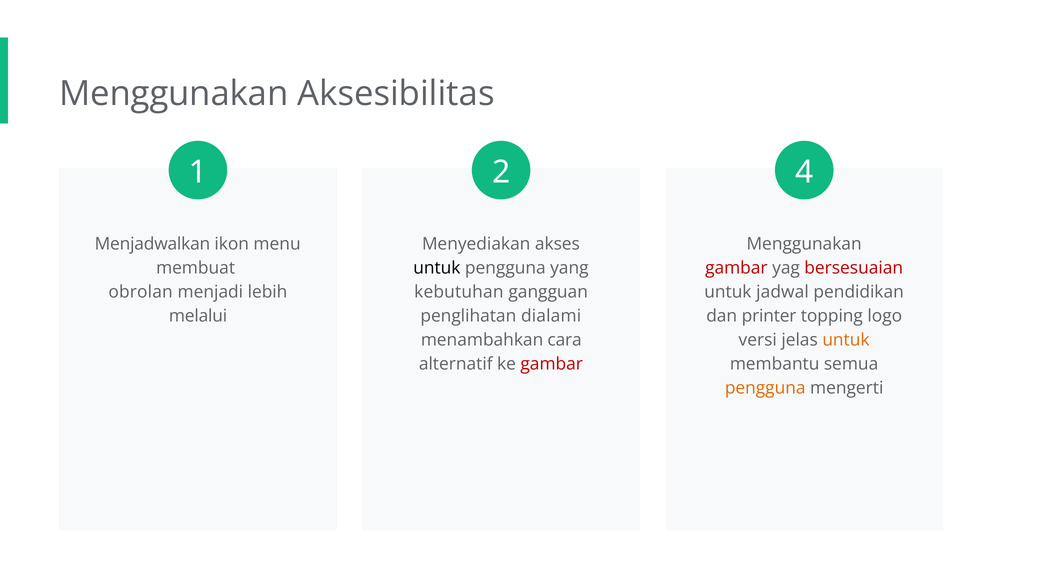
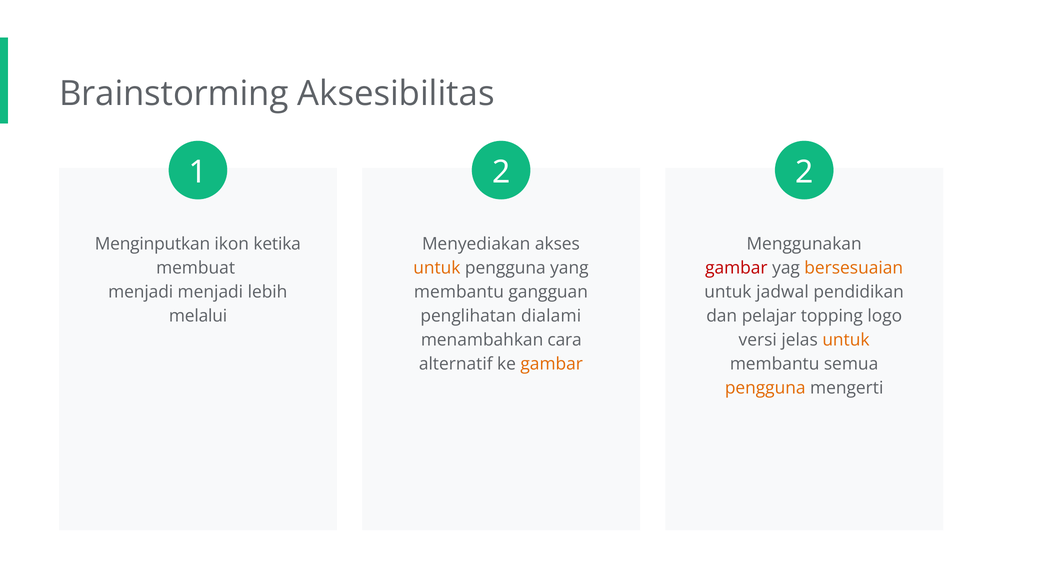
Menggunakan: Menggunakan -> Brainstorming (174, 94)
2 4: 4 -> 2 (804, 172)
Menjadwalkan: Menjadwalkan -> Menginputkan (152, 244)
menu: menu -> ketika (277, 244)
untuk colour: black -> orange (437, 268)
bersesuaian colour: red -> orange (854, 268)
obrolan: obrolan -> menjadi (141, 292)
kebutuhan: kebutuhan -> membantu (459, 292)
printer: printer -> pelajar (769, 316)
gambar colour: red -> orange (552, 364)
